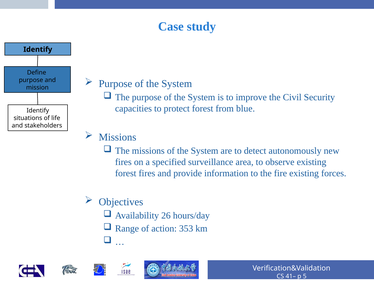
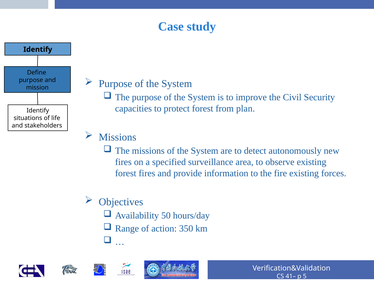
blue: blue -> plan (246, 108)
26: 26 -> 50 (166, 215)
353: 353 -> 350 (186, 228)
